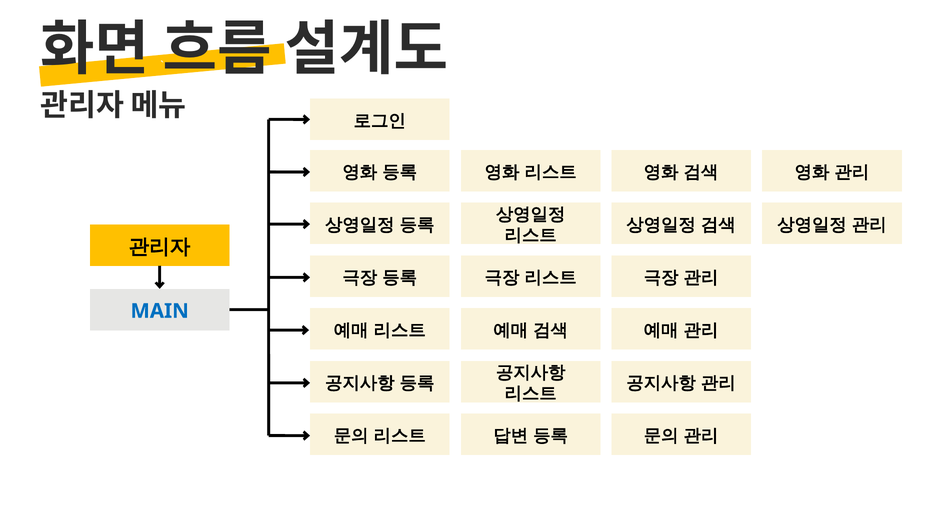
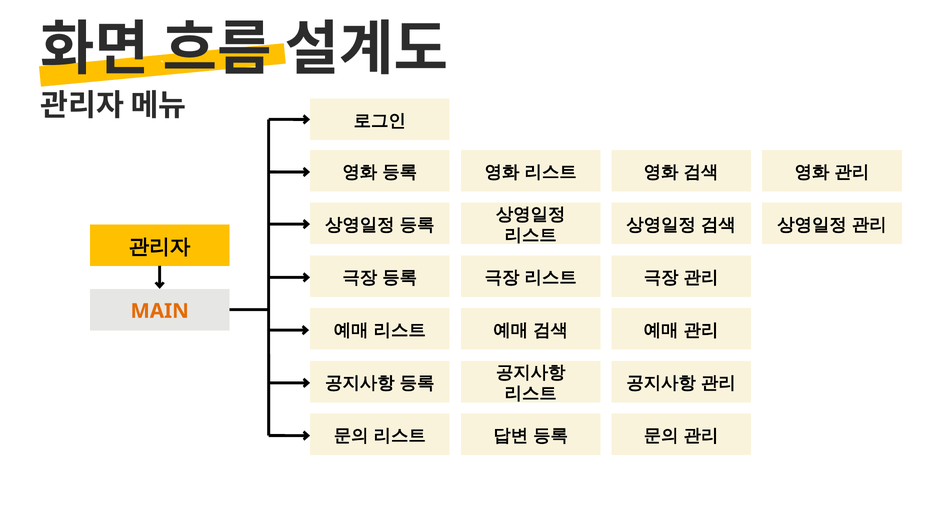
MAIN colour: blue -> orange (160, 311)
